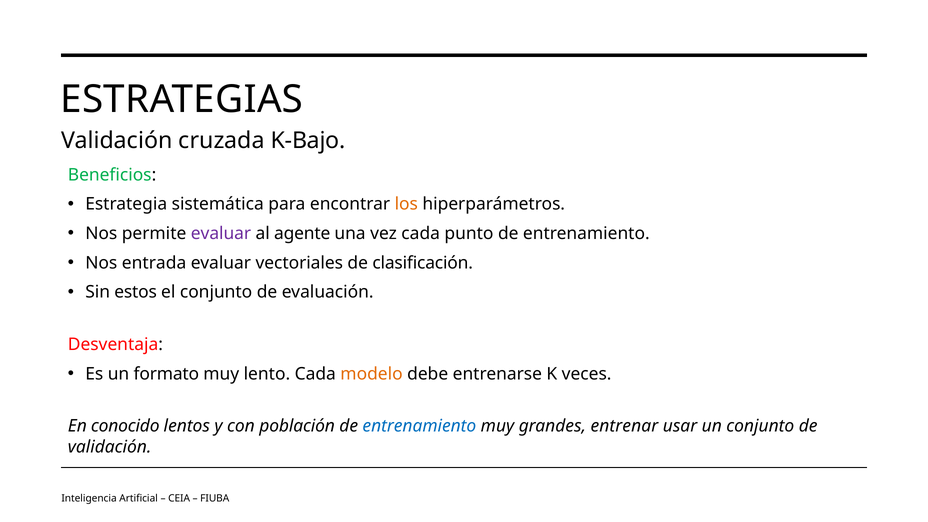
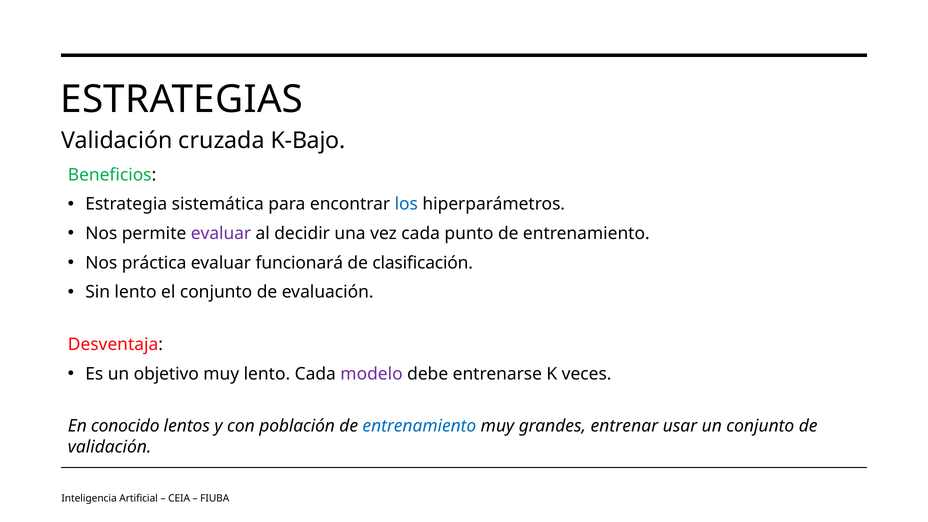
los colour: orange -> blue (406, 204)
agente: agente -> decidir (302, 234)
entrada: entrada -> práctica (154, 263)
vectoriales: vectoriales -> funcionará (299, 263)
Sin estos: estos -> lento (136, 292)
formato: formato -> objetivo (166, 374)
modelo colour: orange -> purple (372, 374)
